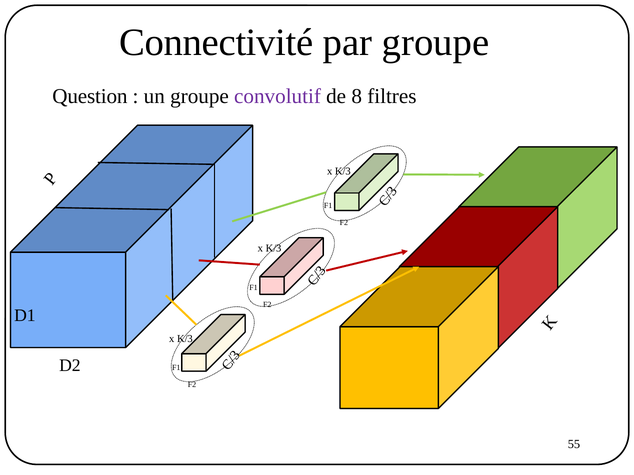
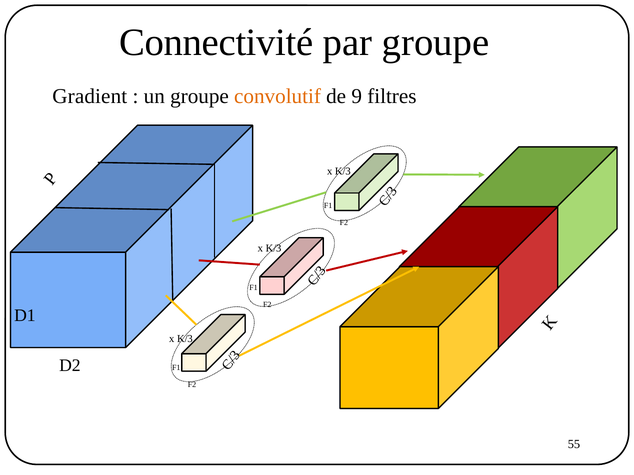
Question: Question -> Gradient (90, 97)
convolutif colour: purple -> orange (278, 97)
8: 8 -> 9 (357, 97)
